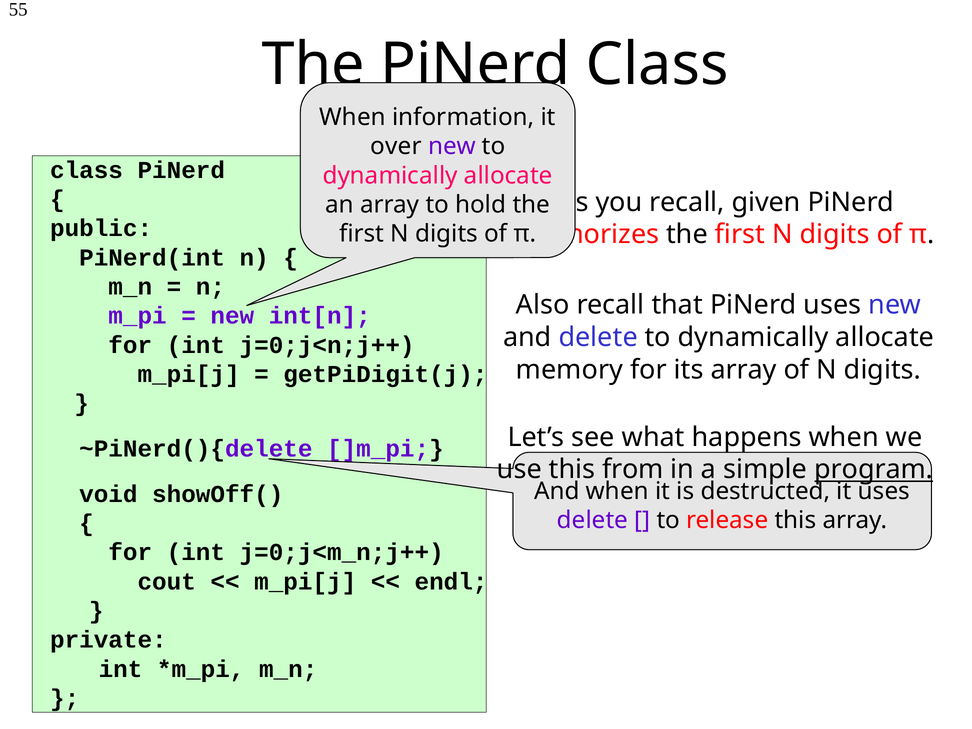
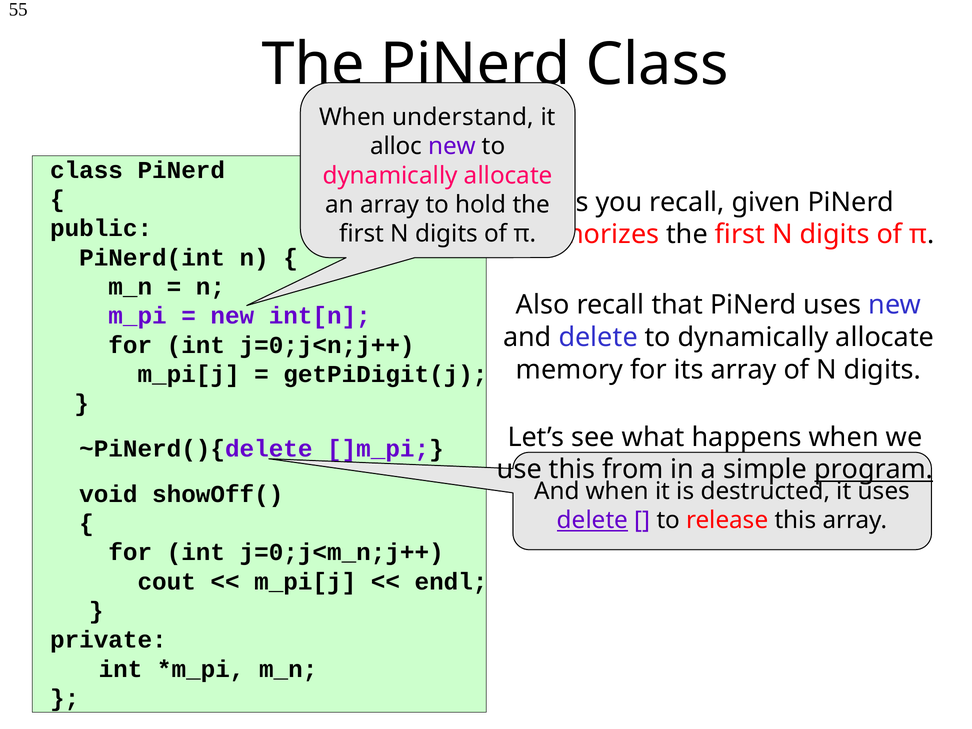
information: information -> understand (463, 117)
over: over -> alloc (396, 146)
delete underline: none -> present (592, 520)
